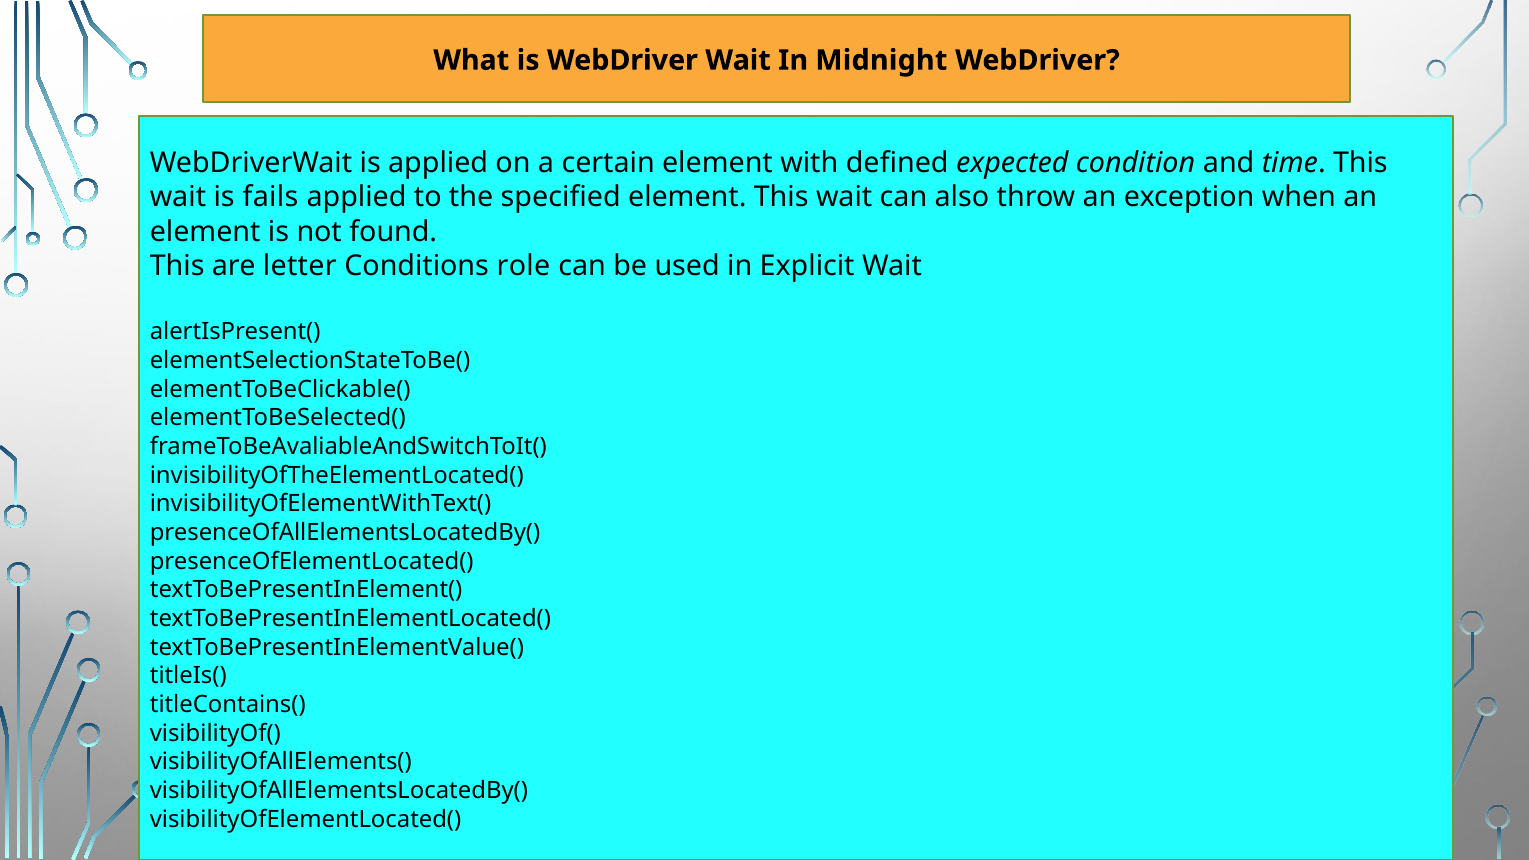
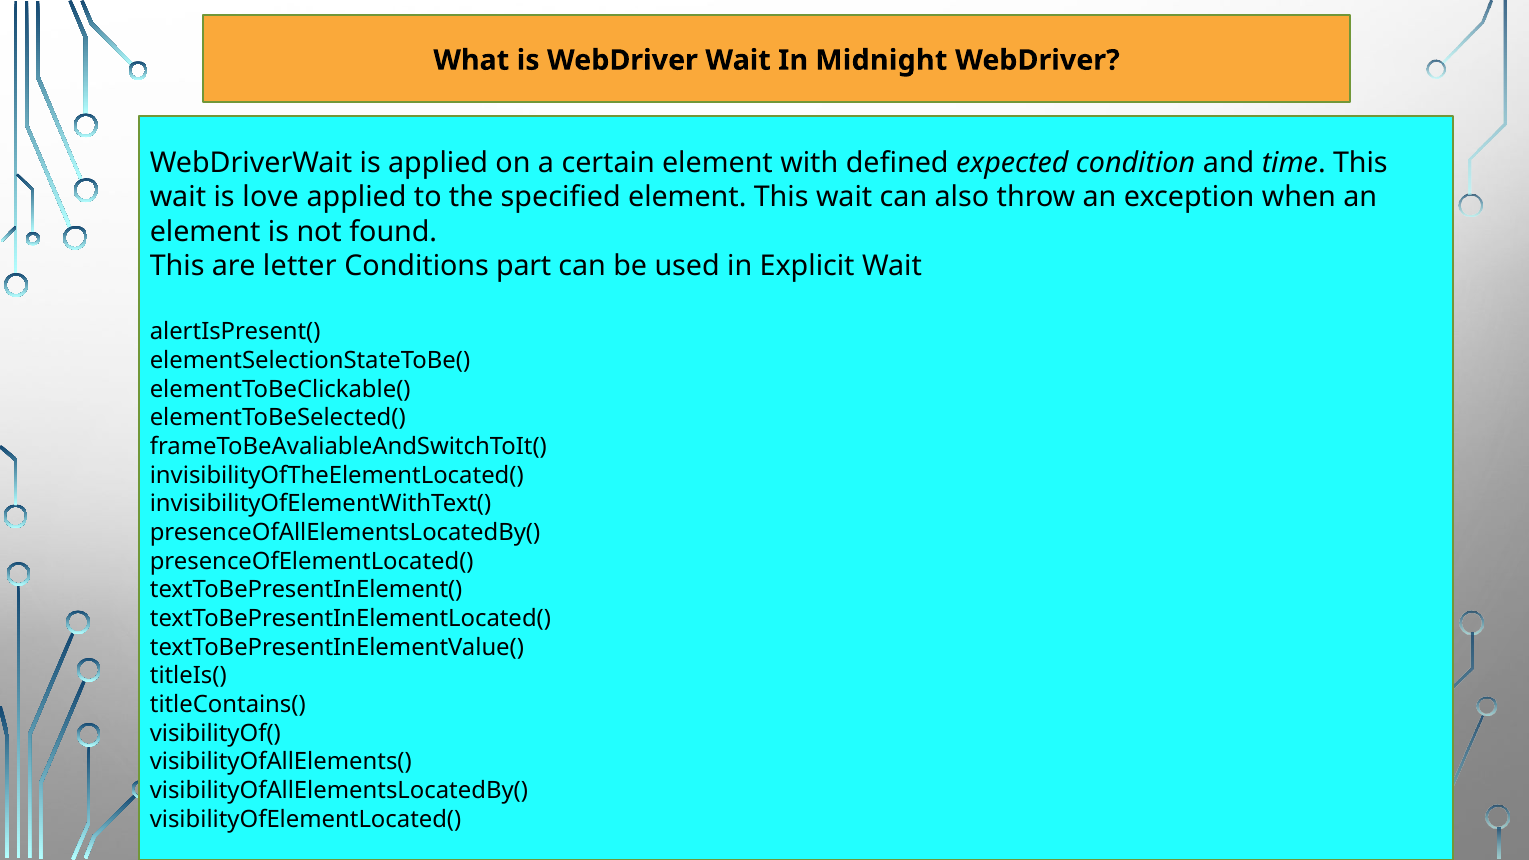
fails: fails -> love (271, 197)
role: role -> part (524, 266)
